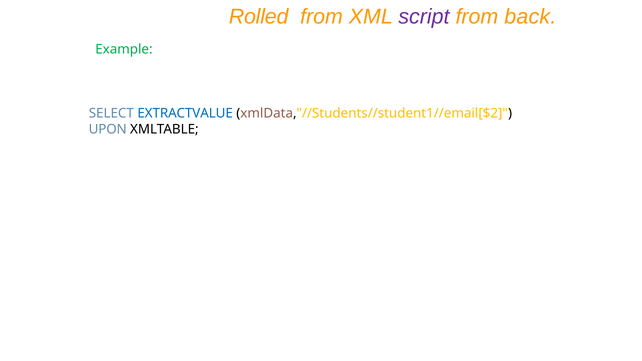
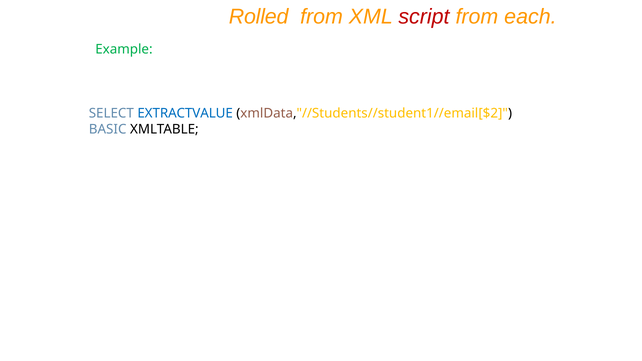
script colour: purple -> red (424, 17)
back: back -> each (530, 17)
UPON: UPON -> BASIC (108, 129)
